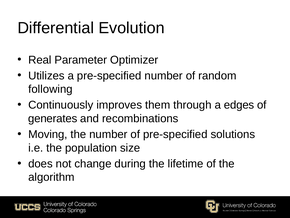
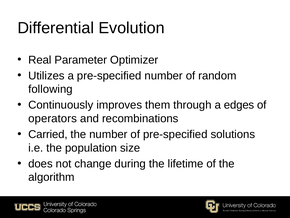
generates: generates -> operators (53, 118)
Moving: Moving -> Carried (48, 134)
